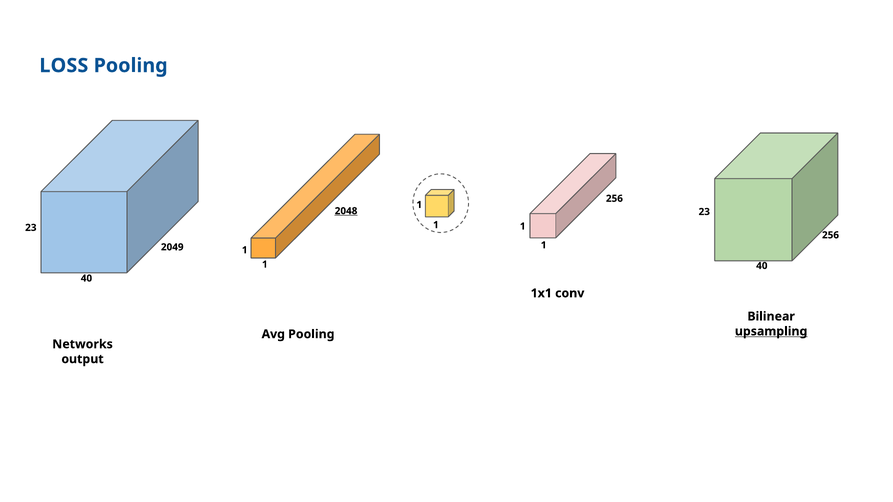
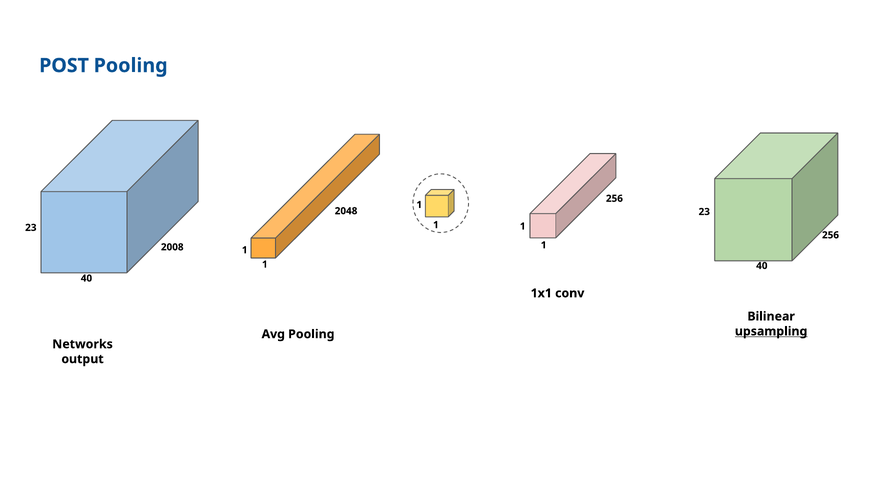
LOSS: LOSS -> POST (64, 66)
2048 underline: present -> none (346, 211)
2049: 2049 -> 2008 (172, 247)
